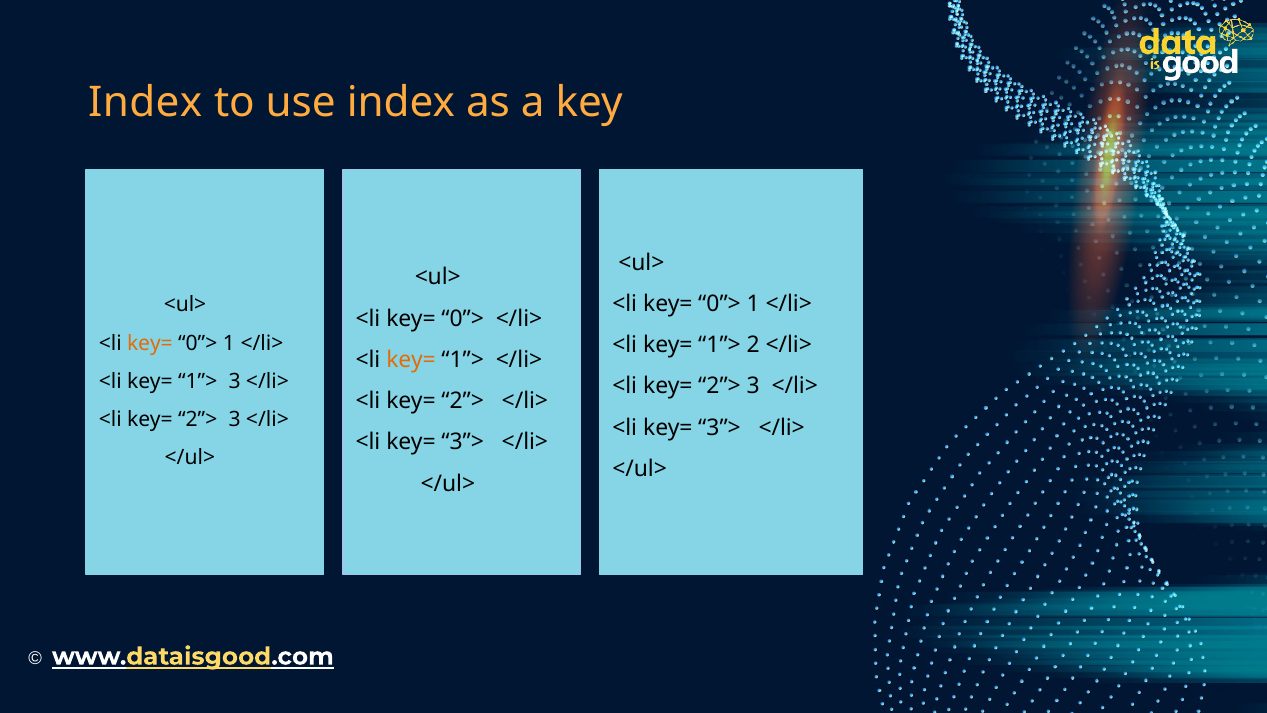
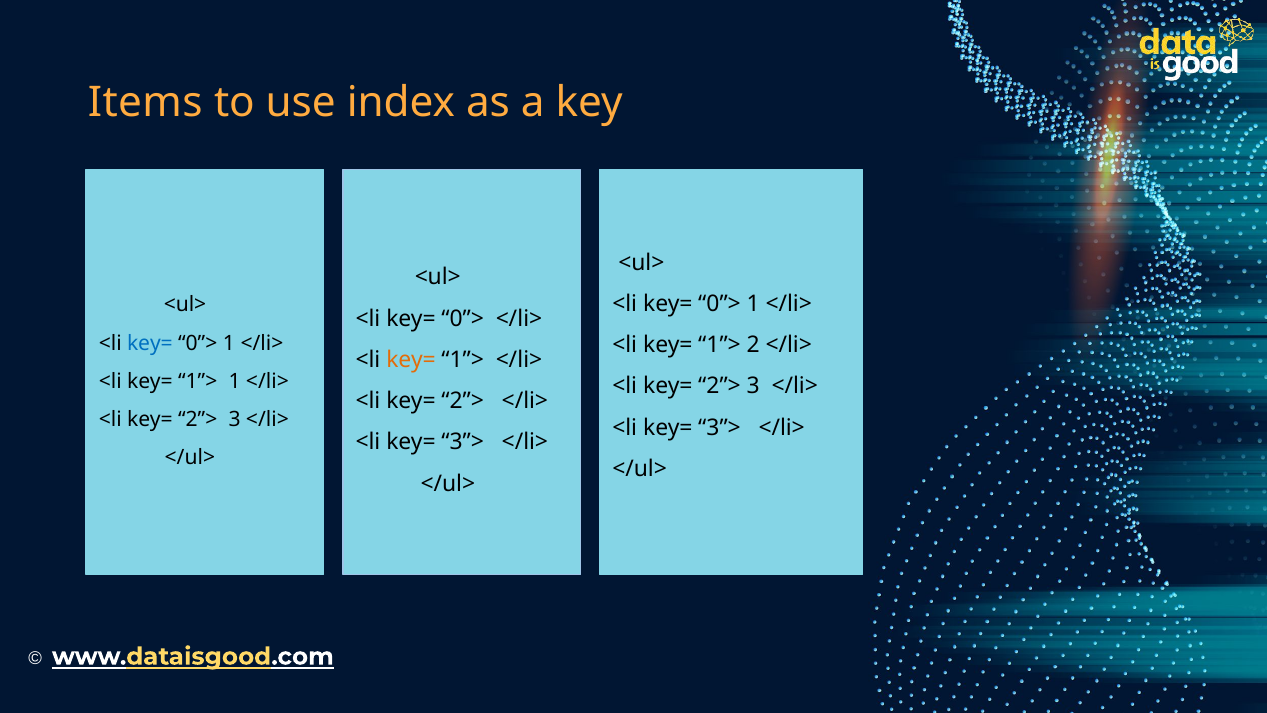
Index: Index -> Items (145, 103)
key= colour: orange -> blue (150, 343)
1”> 3: 3 -> 1 (235, 381)
